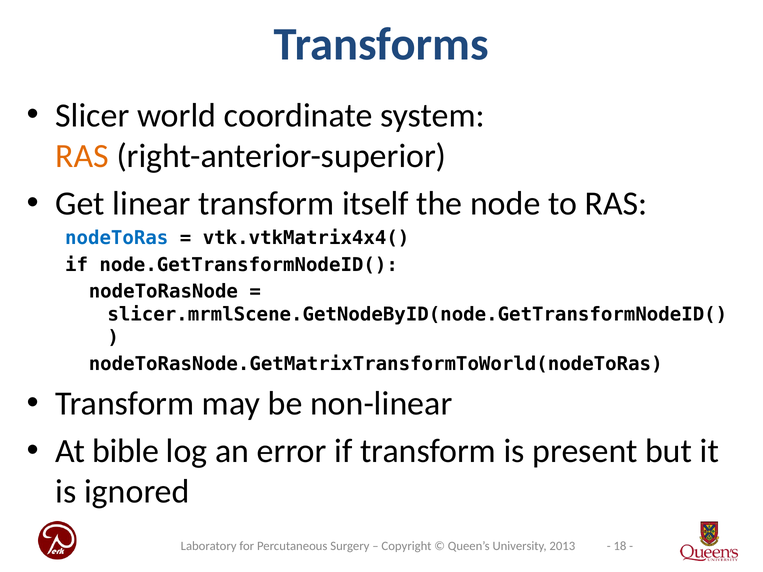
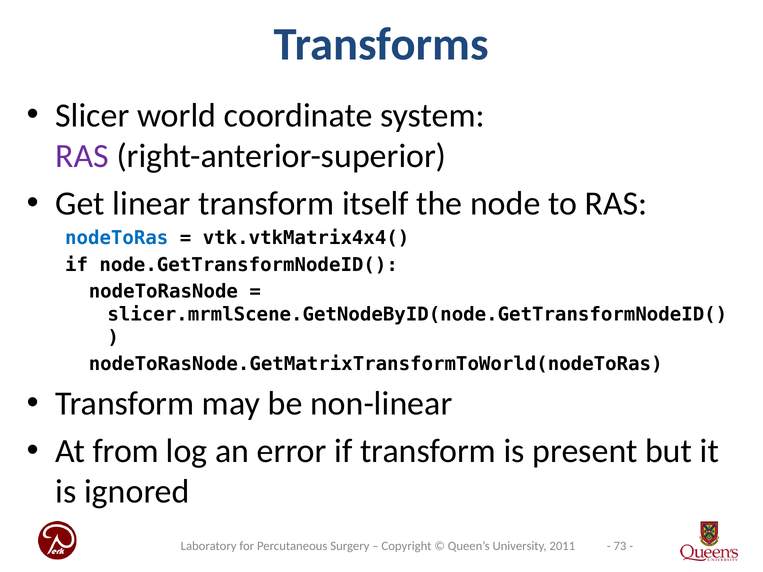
RAS colour: orange -> purple (82, 156)
bible: bible -> from (126, 451)
18: 18 -> 73 (620, 546)
2013: 2013 -> 2011 (562, 546)
